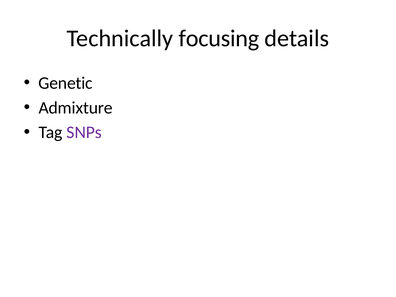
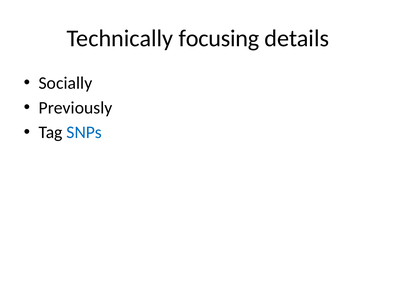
Genetic: Genetic -> Socially (65, 83)
Admixture: Admixture -> Previously (76, 108)
SNPs colour: purple -> blue (84, 132)
